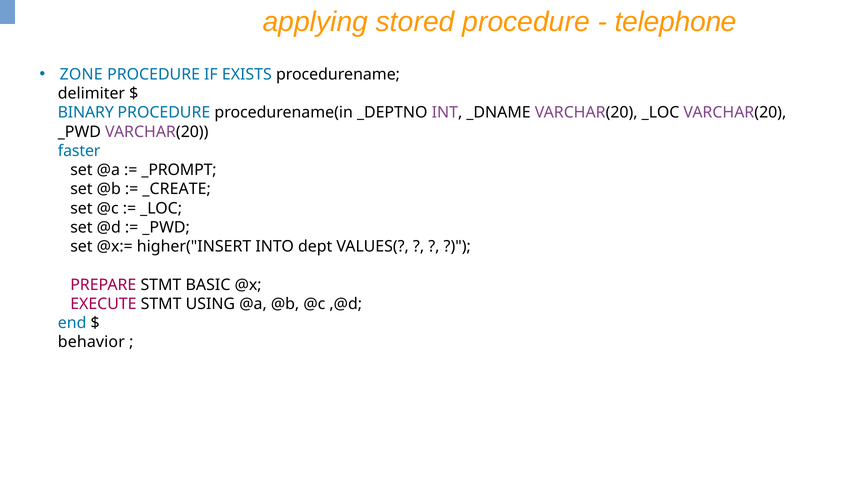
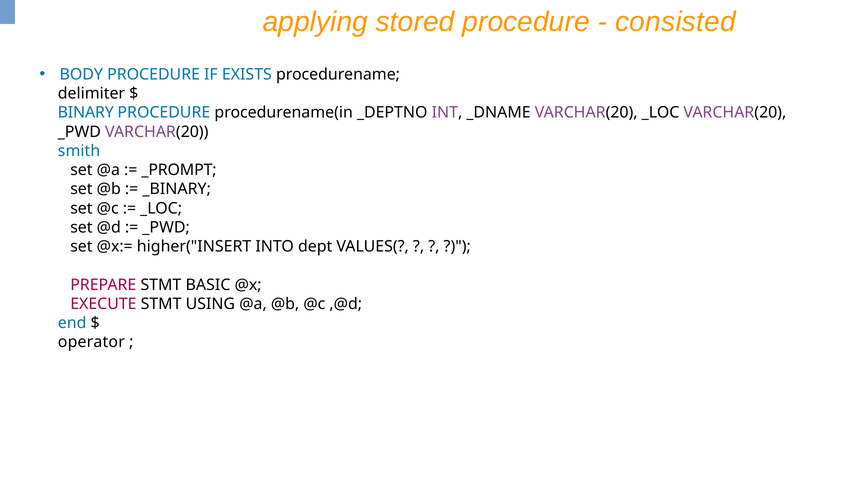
telephone: telephone -> consisted (675, 22)
ZONE: ZONE -> BODY (81, 74)
faster: faster -> smith (79, 151)
_CREATE: _CREATE -> _BINARY (177, 189)
behavior: behavior -> operator (91, 342)
